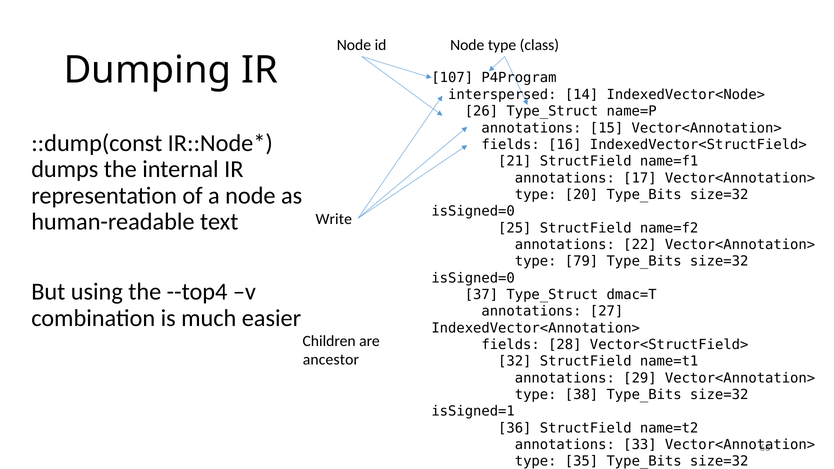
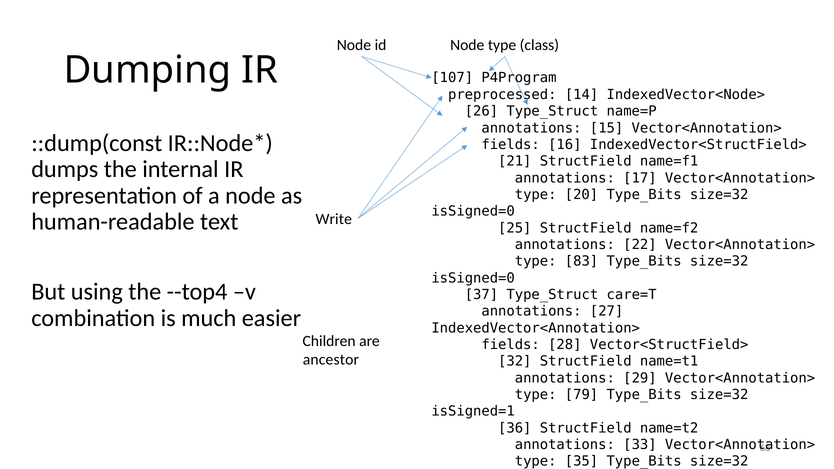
interspersed: interspersed -> preprocessed (502, 95)
79: 79 -> 83 (582, 261)
dmac=T: dmac=T -> care=T (632, 295)
38: 38 -> 79 (582, 395)
